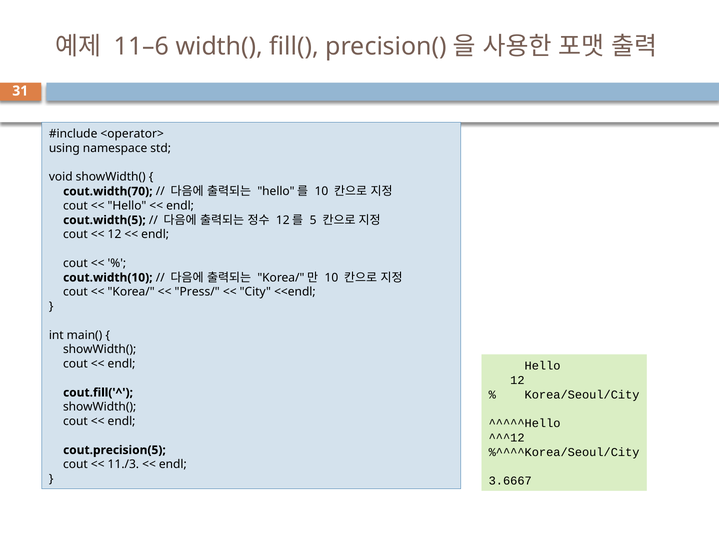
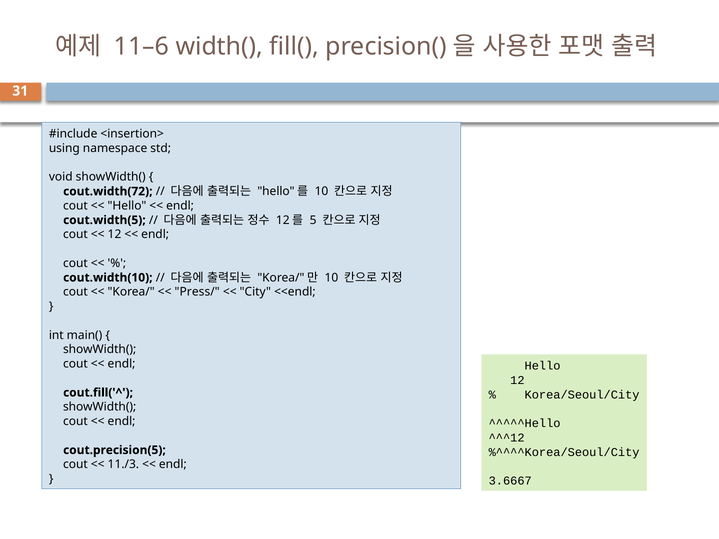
<operator>: <operator> -> <insertion> (132, 134)
cout.width(70: cout.width(70 -> cout.width(72 (108, 191)
